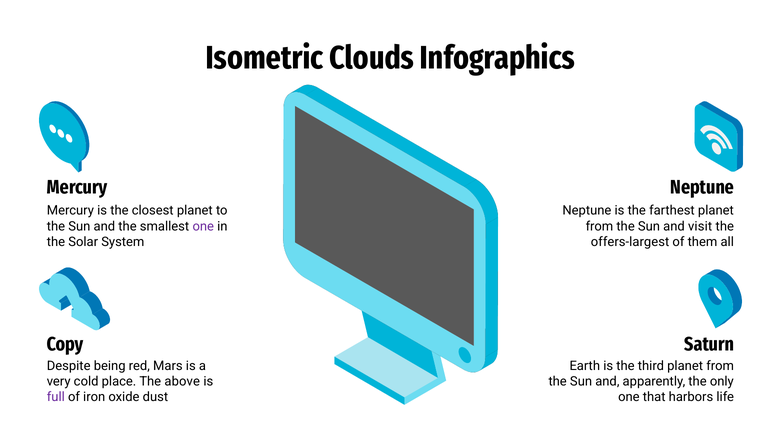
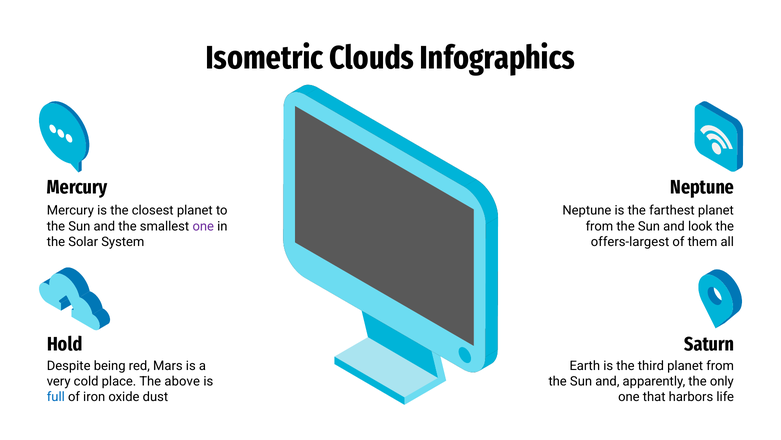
visit: visit -> look (700, 226)
Copy: Copy -> Hold (65, 344)
full colour: purple -> blue (56, 396)
